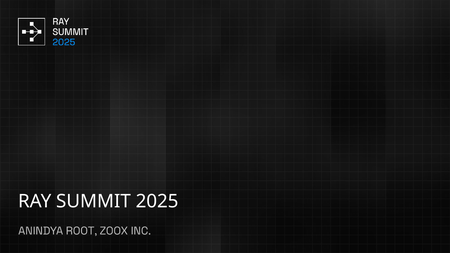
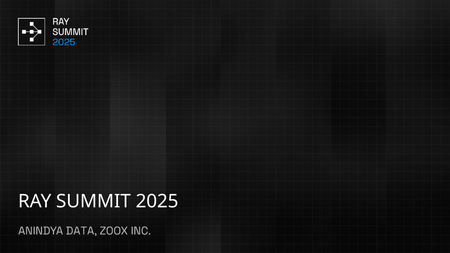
ROOT: ROOT -> DATA (81, 231)
